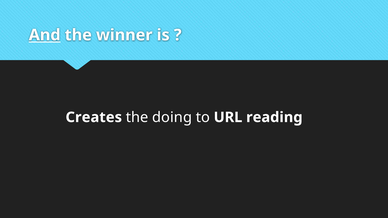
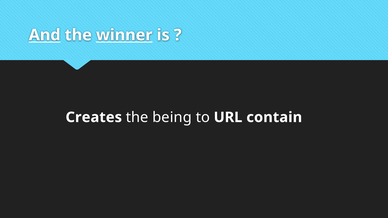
winner underline: none -> present (124, 35)
doing: doing -> being (172, 117)
reading: reading -> contain (274, 117)
